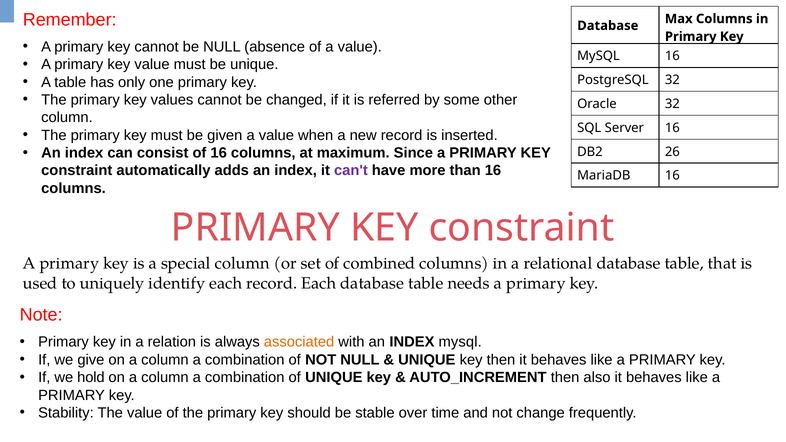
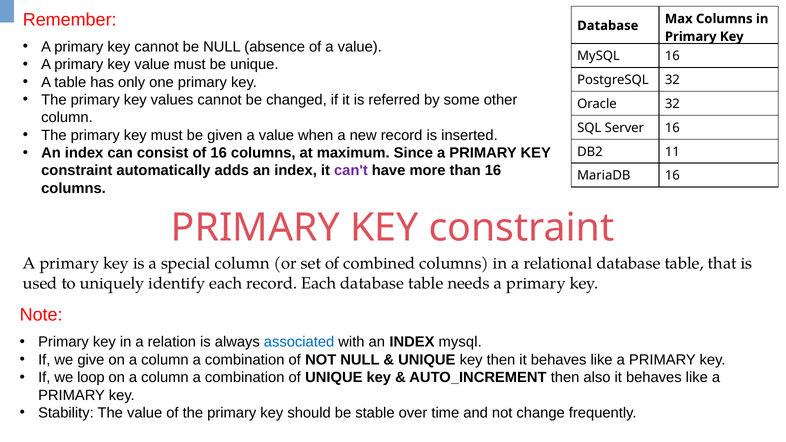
26: 26 -> 11 (672, 152)
associated colour: orange -> blue (299, 342)
hold: hold -> loop (91, 378)
